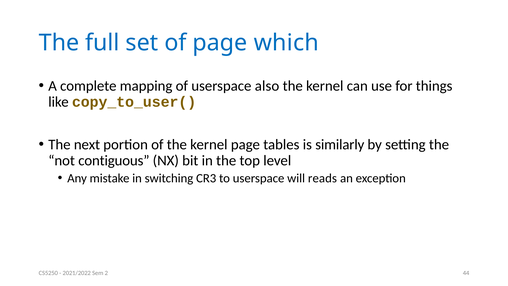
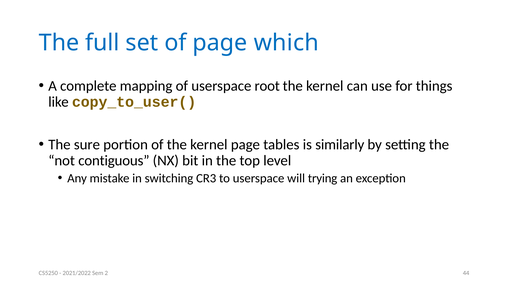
also: also -> root (267, 86)
next: next -> sure (87, 144)
reads: reads -> trying (323, 178)
